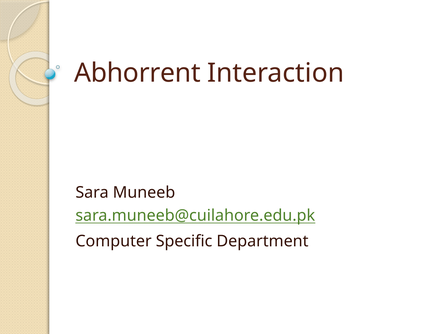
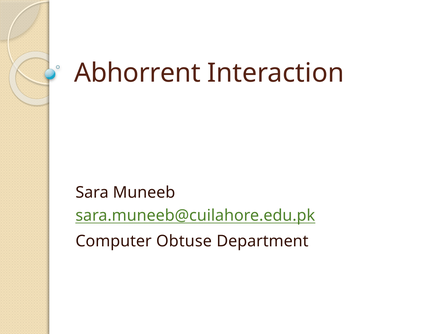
Specific: Specific -> Obtuse (184, 241)
